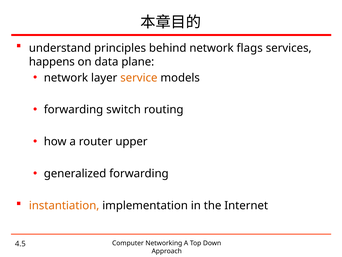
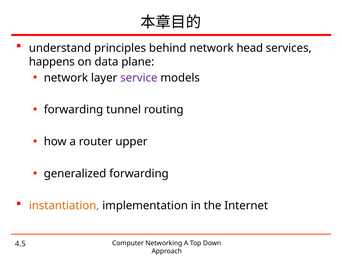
flags: flags -> head (250, 48)
service colour: orange -> purple (139, 78)
switch: switch -> tunnel (124, 110)
